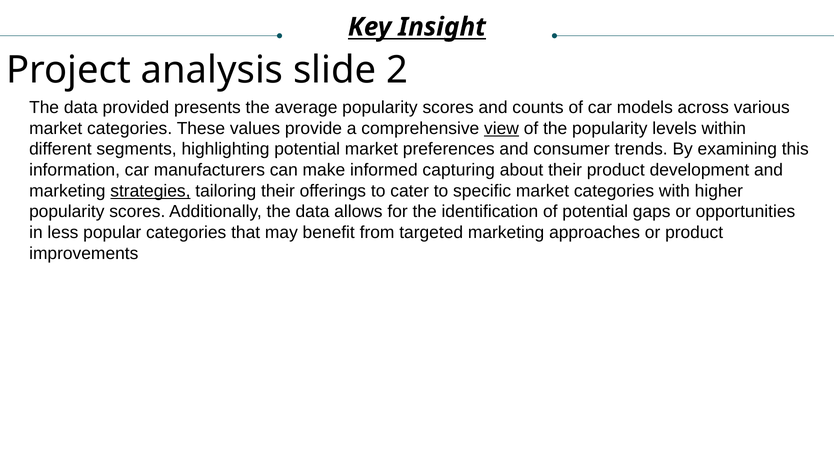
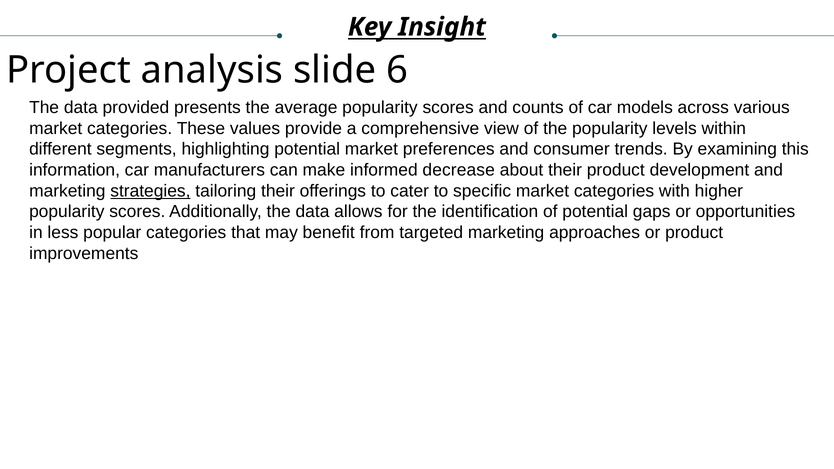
2: 2 -> 6 (397, 70)
view underline: present -> none (501, 128)
capturing: capturing -> decrease (459, 170)
